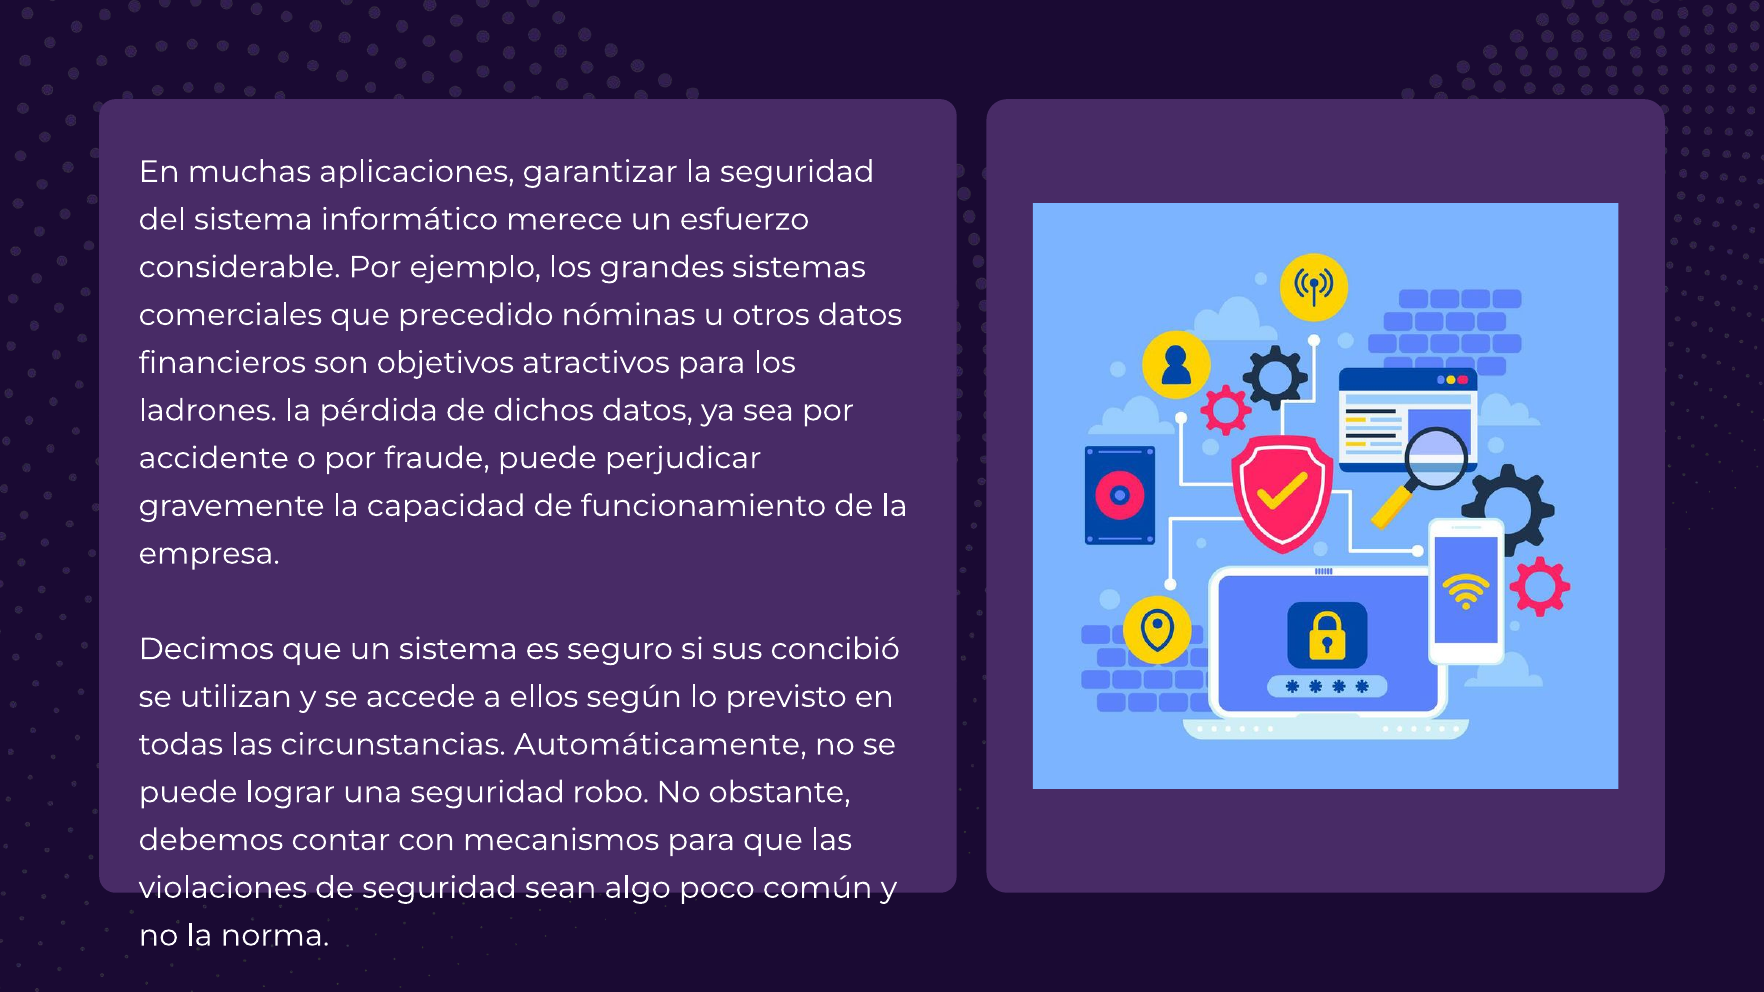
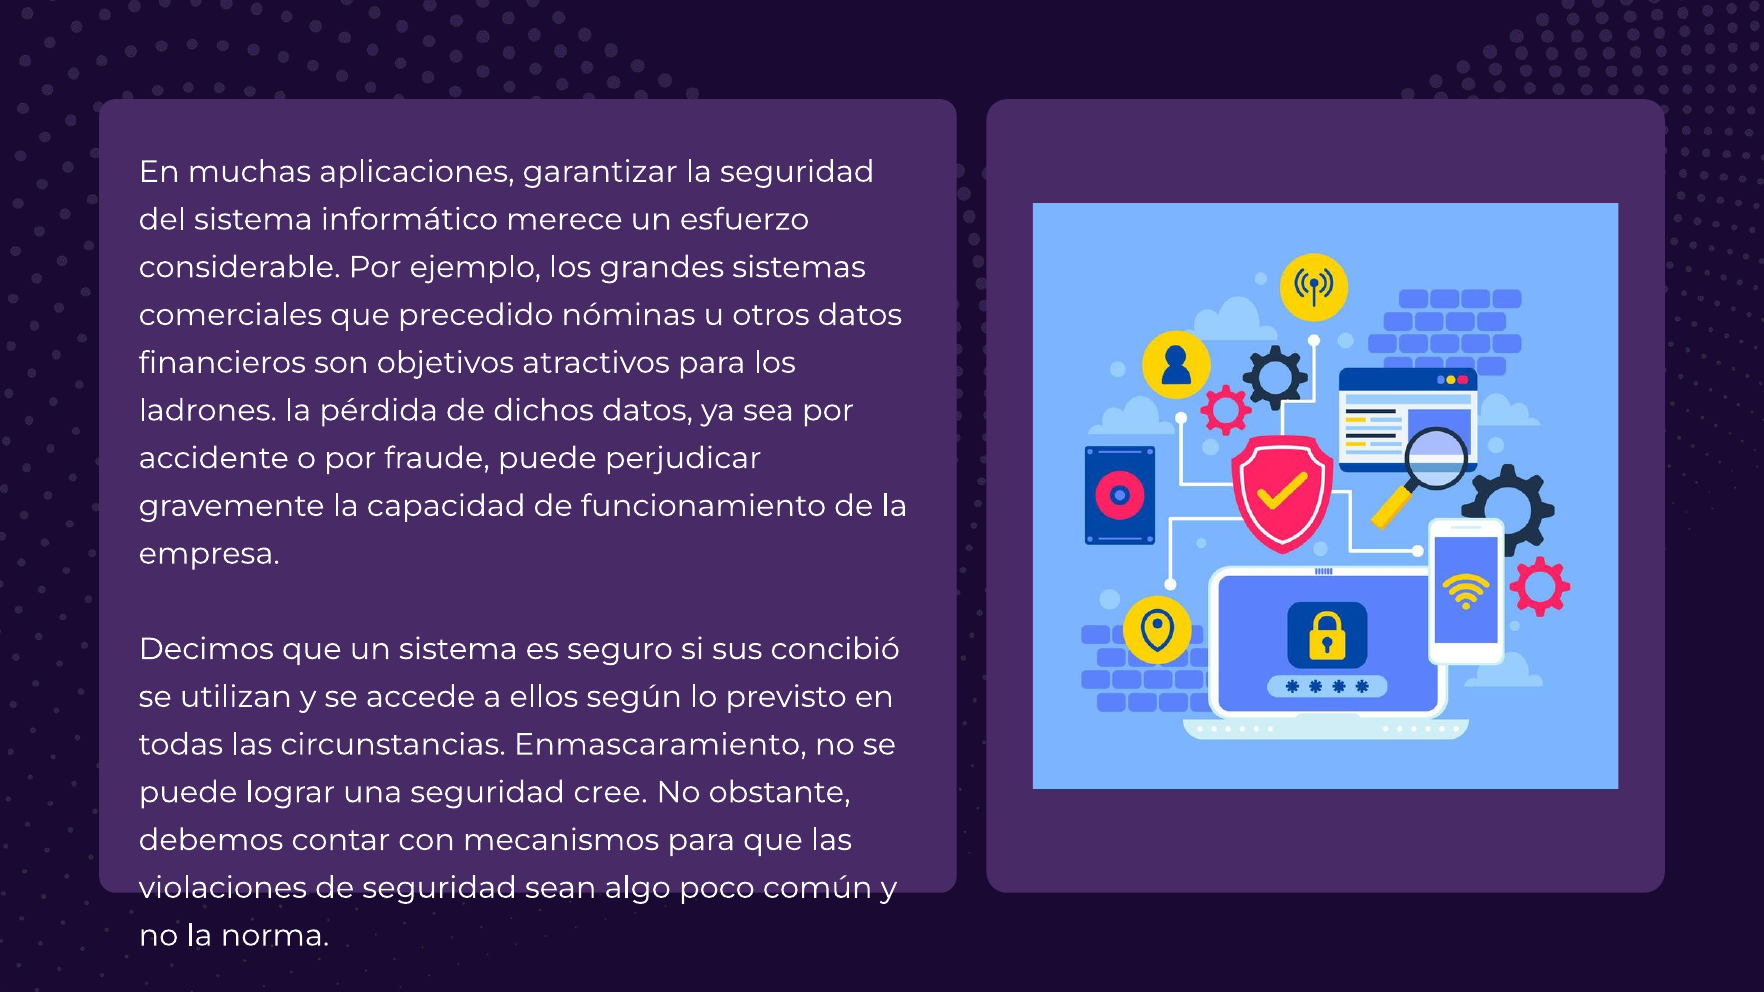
Automáticamente: Automáticamente -> Enmascaramiento (660, 745)
robo: robo -> cree (610, 792)
